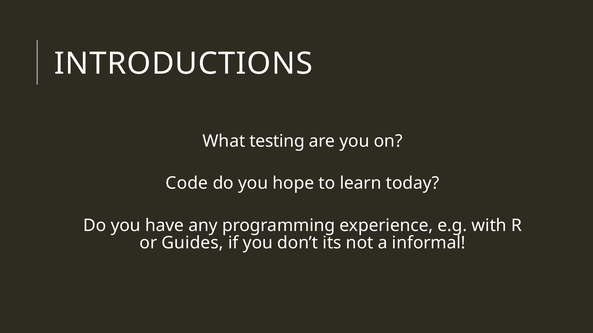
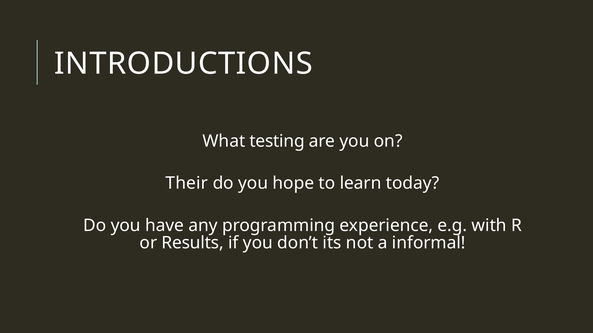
Code: Code -> Their (187, 184)
Guides: Guides -> Results (193, 243)
